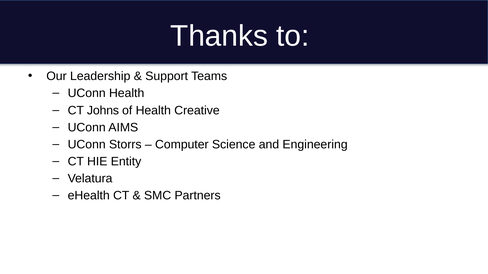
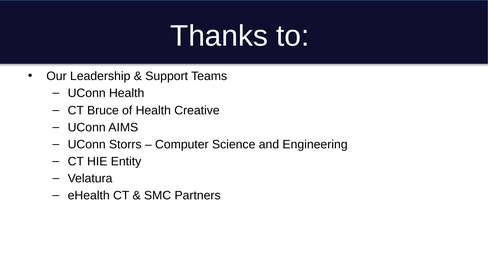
Johns: Johns -> Bruce (103, 111)
